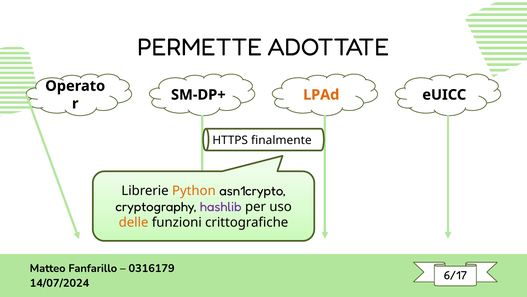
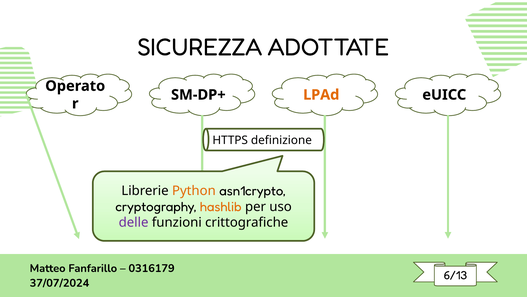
PERMETTE: PERMETTE -> SICUREZZA (200, 47)
finalmente: finalmente -> definizione (281, 140)
hashlib colour: purple -> orange (221, 206)
delle colour: orange -> purple (134, 222)
6/17: 6/17 -> 6/13 (455, 275)
14/07/2024: 14/07/2024 -> 37/07/2024 (59, 283)
